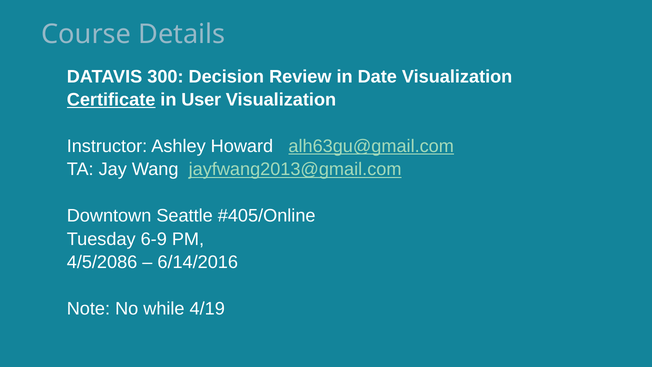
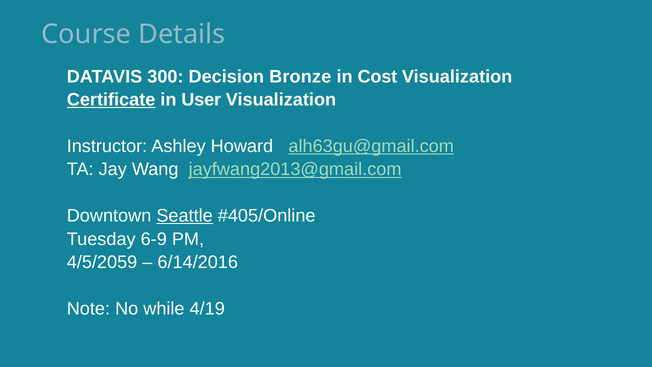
Review: Review -> Bronze (300, 77)
Date: Date -> Cost (377, 77)
Seattle underline: none -> present (185, 216)
4/5/2086: 4/5/2086 -> 4/5/2059 (102, 262)
